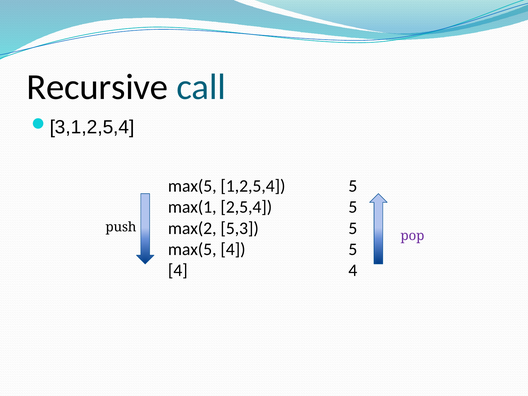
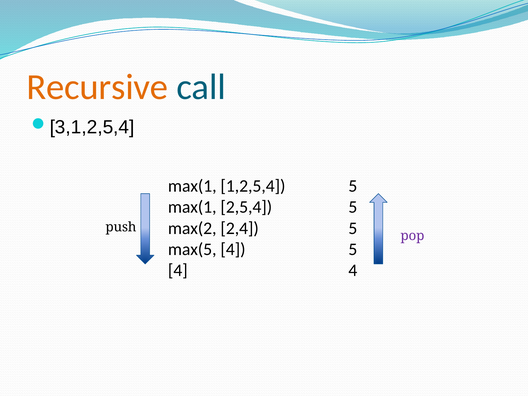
Recursive colour: black -> orange (97, 87)
max(5: max(5 -> max(1 (192, 186)
5,3: 5,3 -> 2,4 (240, 228)
